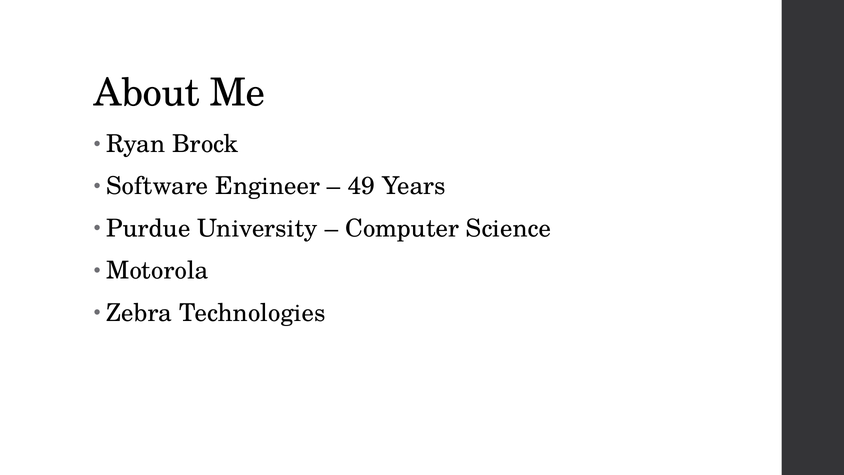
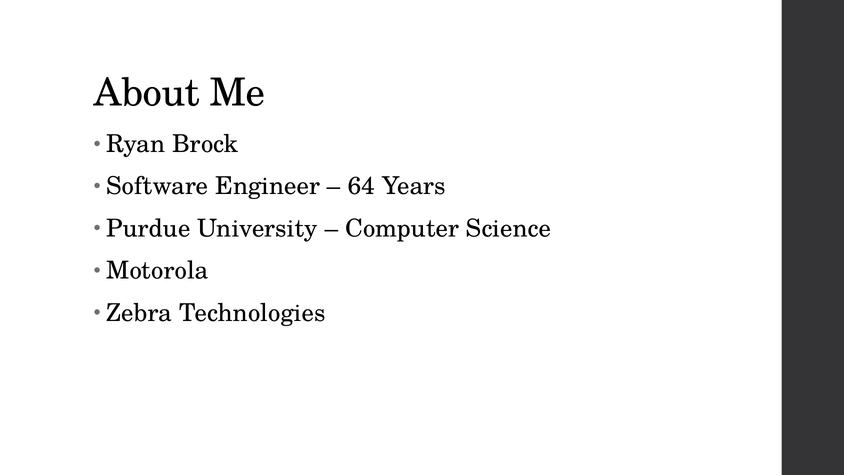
49: 49 -> 64 (361, 186)
